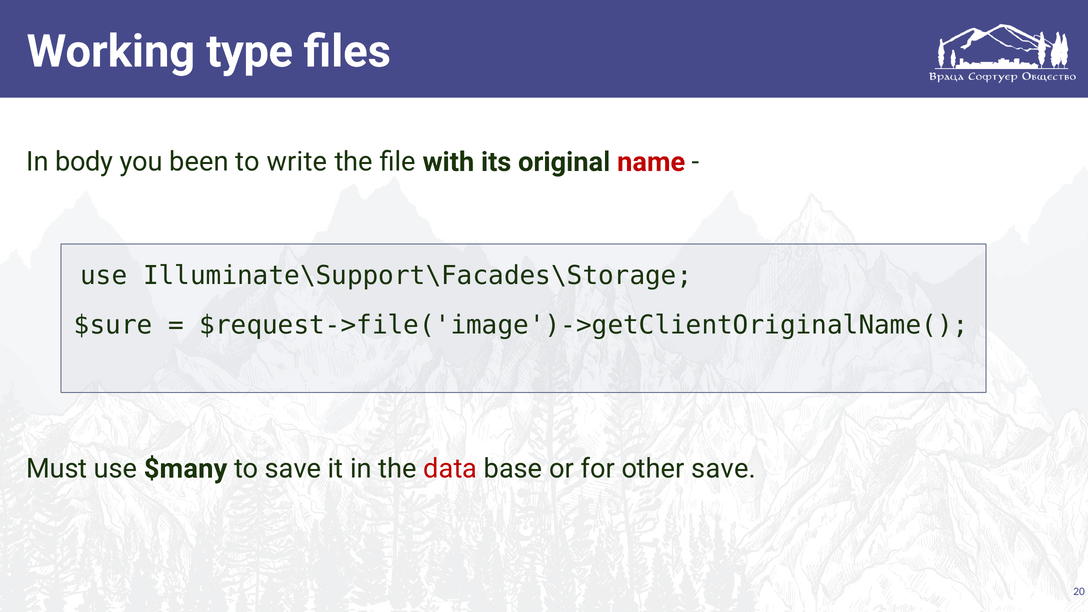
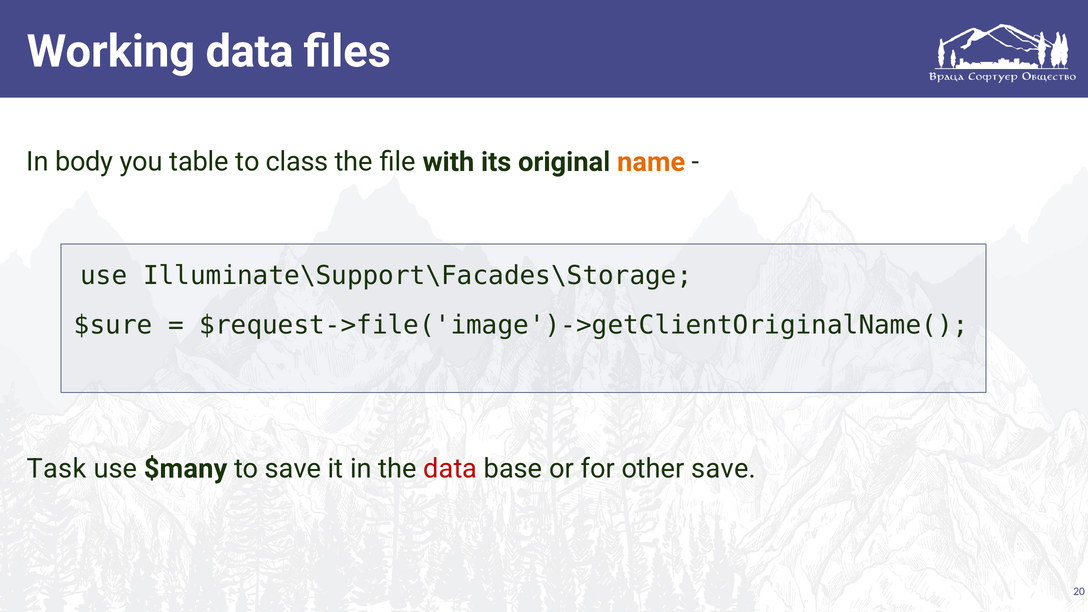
Working type: type -> data (250, 52)
been: been -> table (199, 162)
write: write -> class (297, 162)
name colour: red -> orange (651, 162)
Must: Must -> Task (56, 469)
